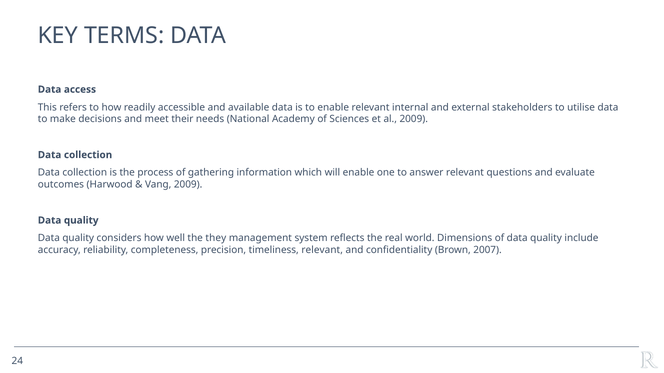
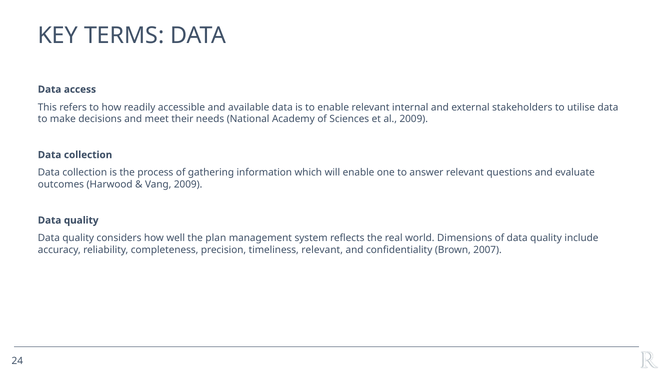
they: they -> plan (216, 238)
